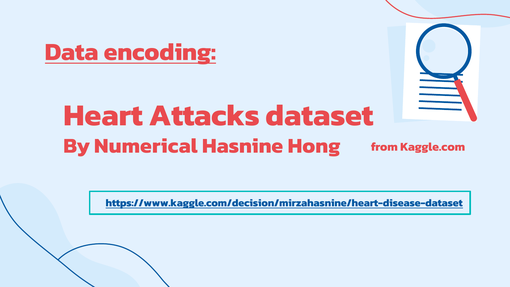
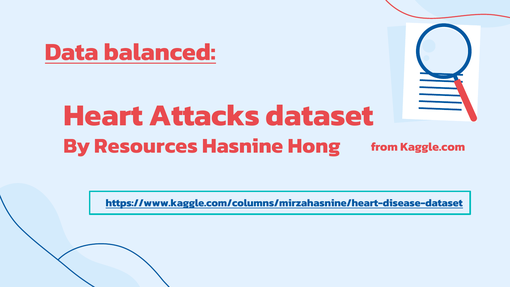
encoding: encoding -> balanced (160, 52)
Numerical: Numerical -> Resources (146, 146)
https://www.kaggle.com/decision/mirzahasnine/heart-disease-dataset: https://www.kaggle.com/decision/mirzahasnine/heart-disease-dataset -> https://www.kaggle.com/columns/mirzahasnine/heart-disease-dataset (284, 203)
